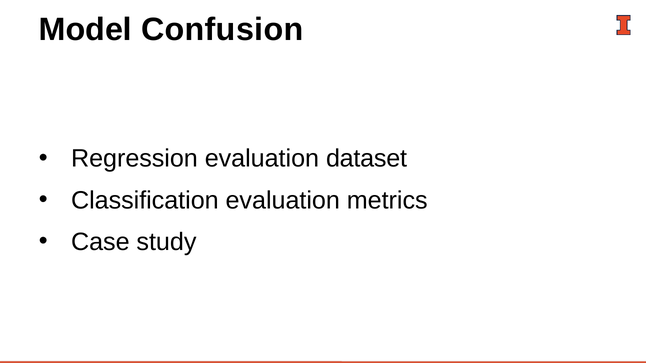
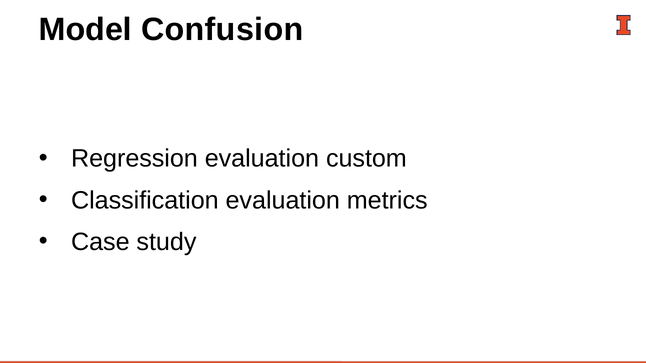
dataset: dataset -> custom (366, 159)
